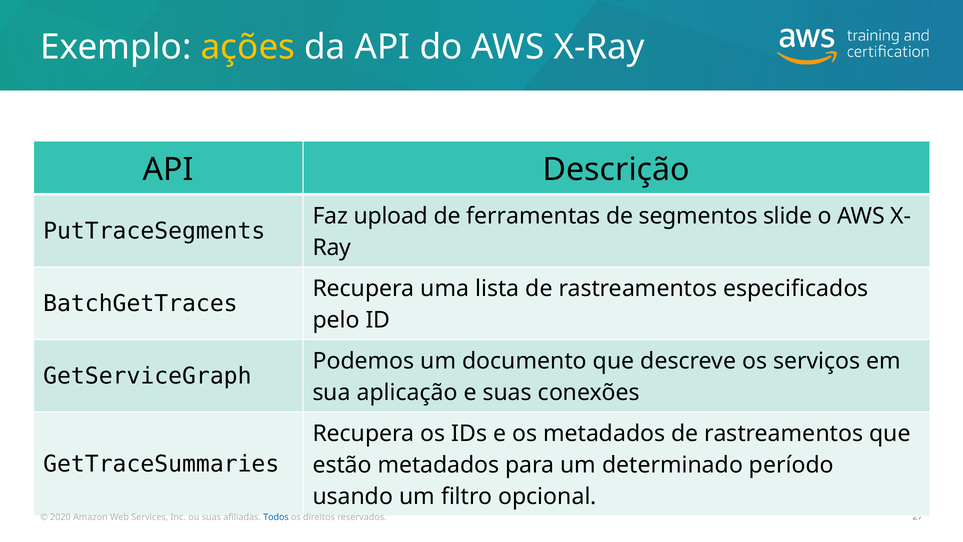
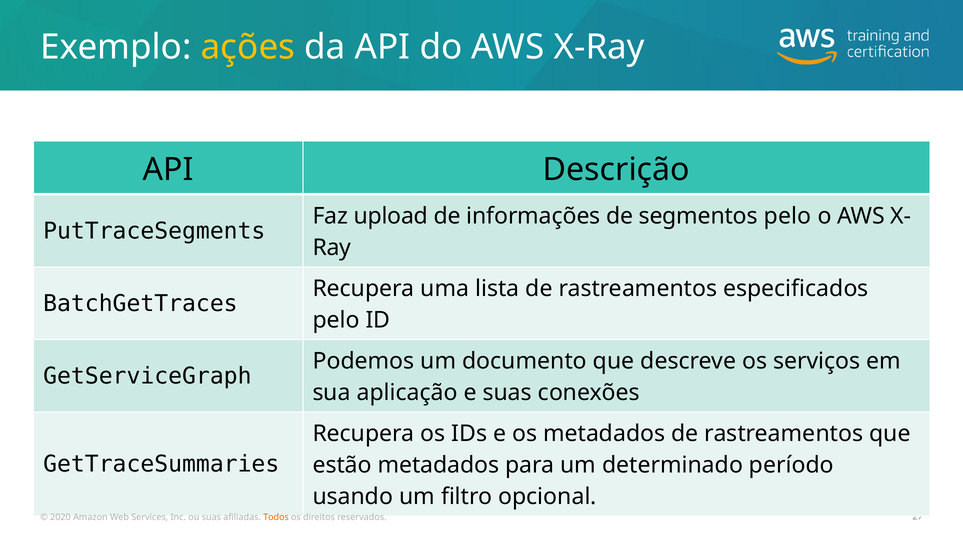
ferramentas: ferramentas -> informações (533, 216)
segmentos slide: slide -> pelo (788, 216)
Todos colour: blue -> orange (276, 517)
